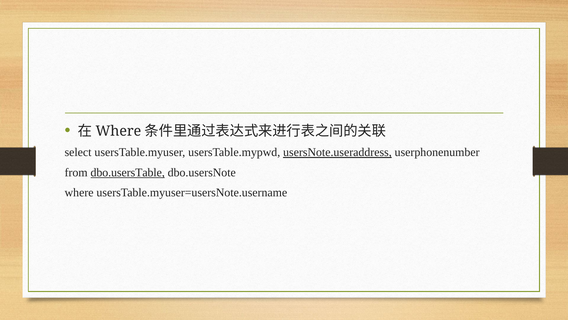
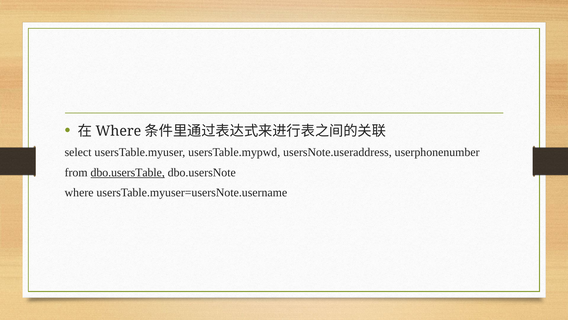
usersNote.useraddress underline: present -> none (337, 152)
